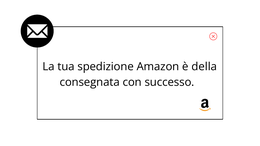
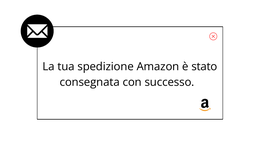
della: della -> stato (204, 67)
